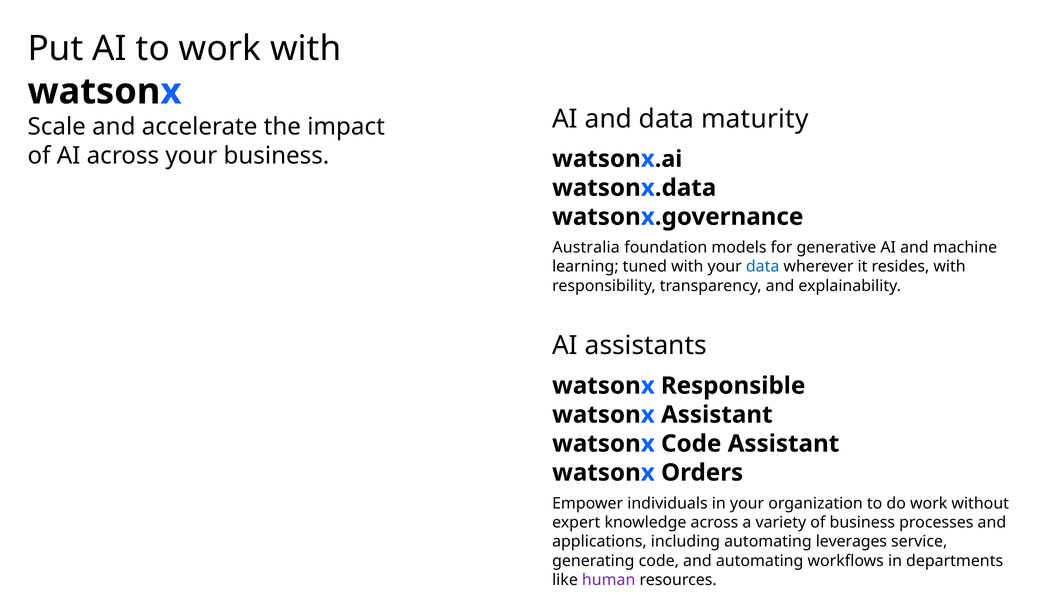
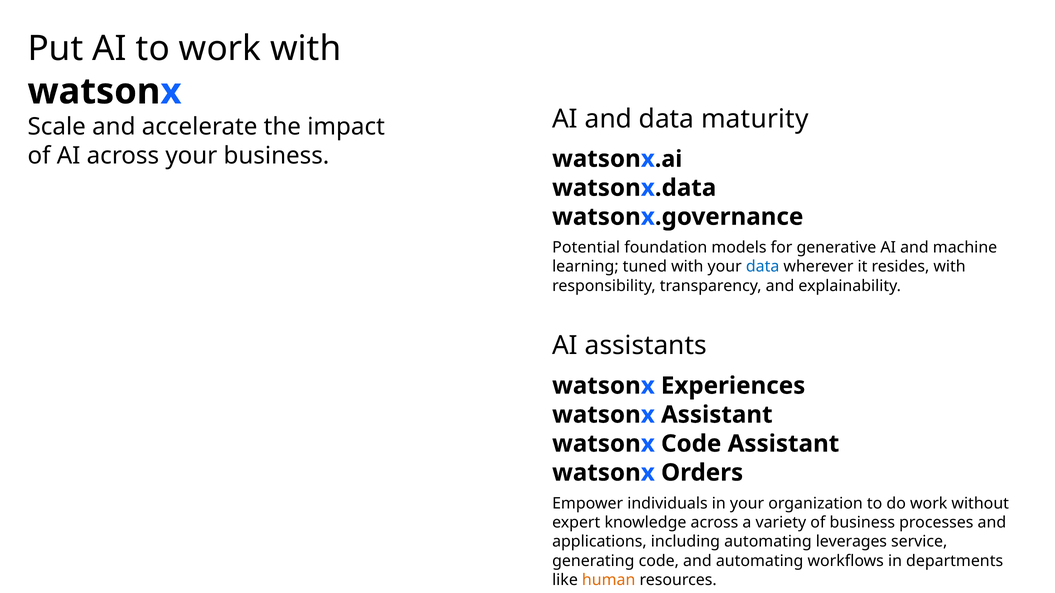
Australia: Australia -> Potential (586, 248)
Responsible: Responsible -> Experiences (733, 386)
human colour: purple -> orange (609, 580)
